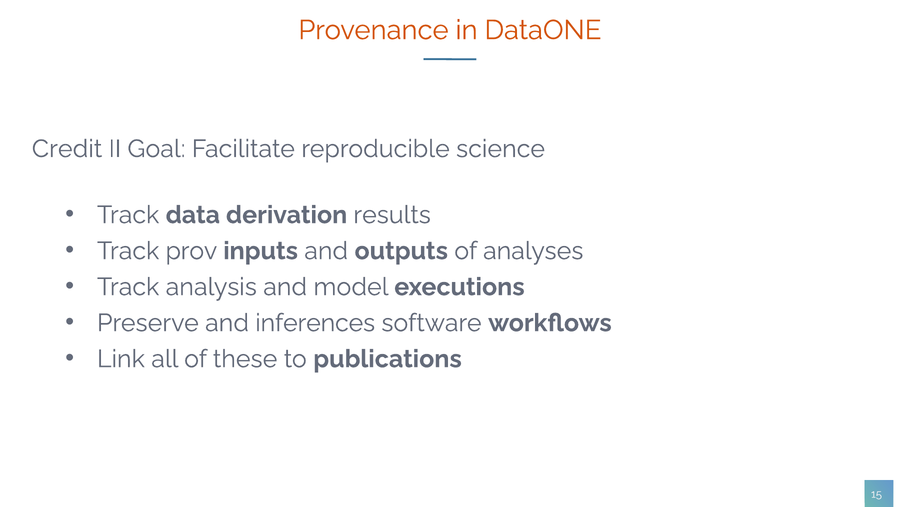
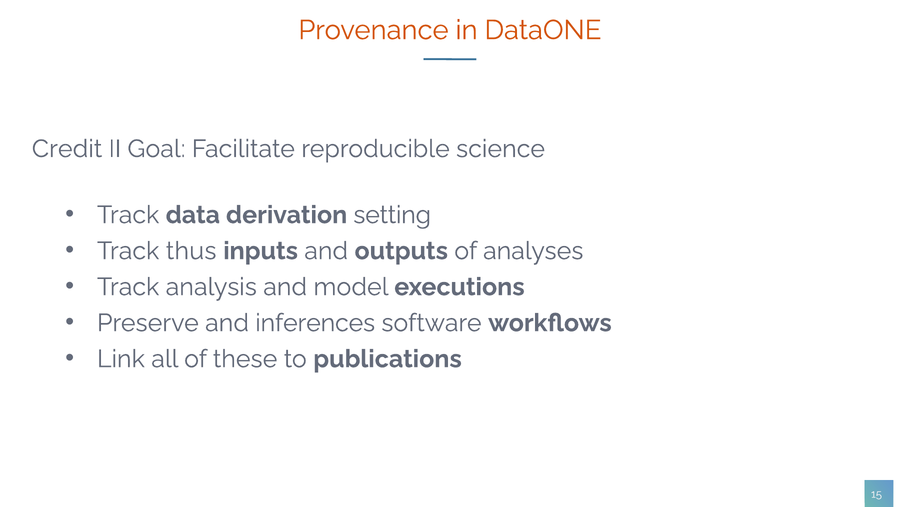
results: results -> setting (392, 215)
prov: prov -> thus (191, 251)
